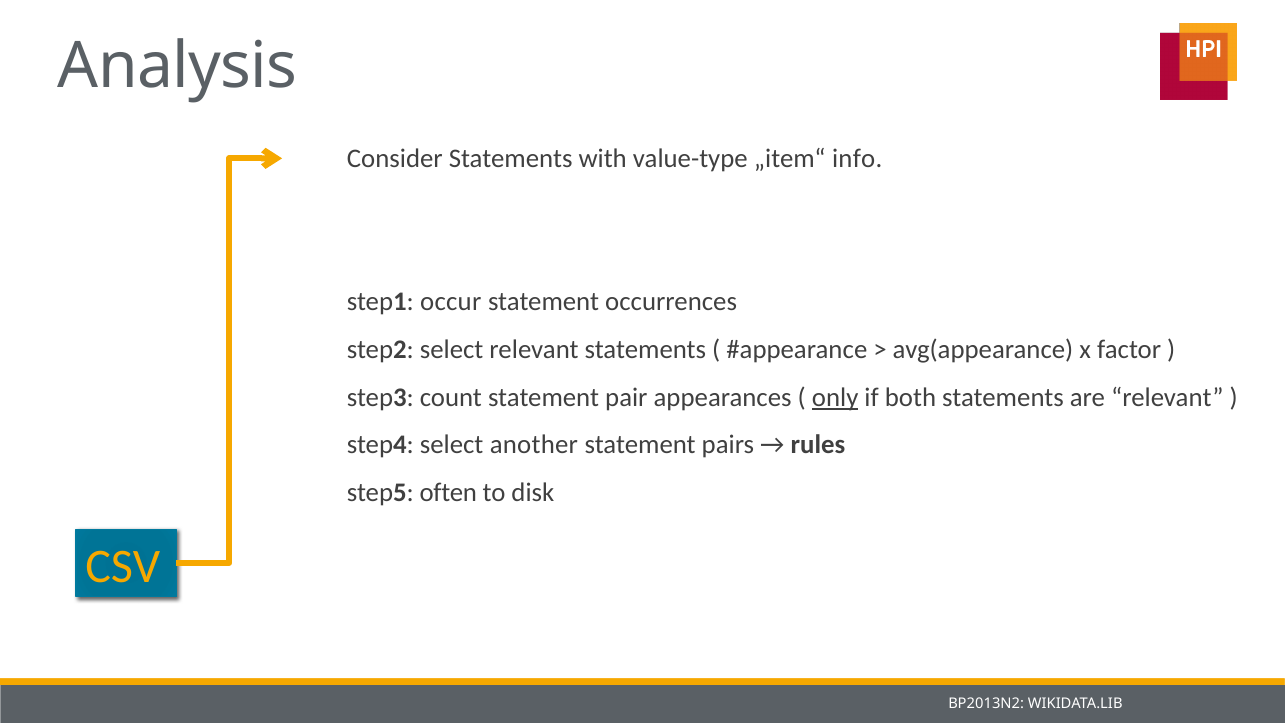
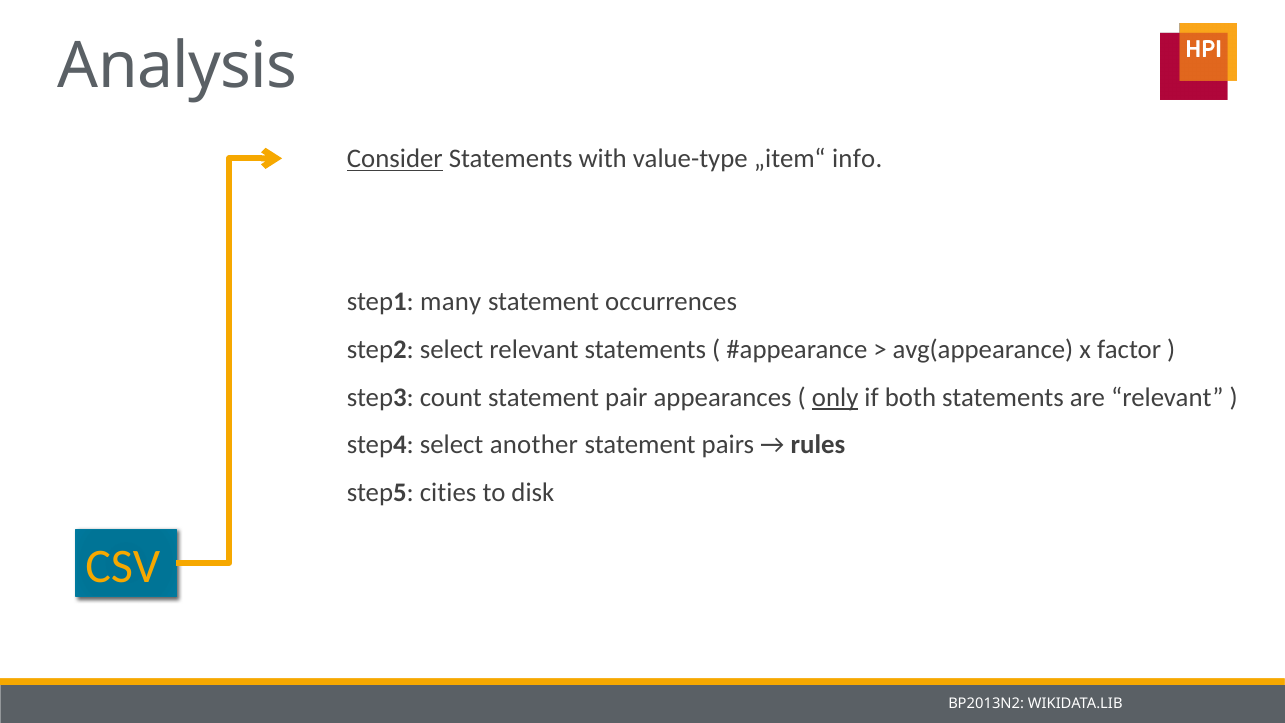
Consider underline: none -> present (395, 159)
occur: occur -> many (451, 302)
often: often -> cities (448, 493)
